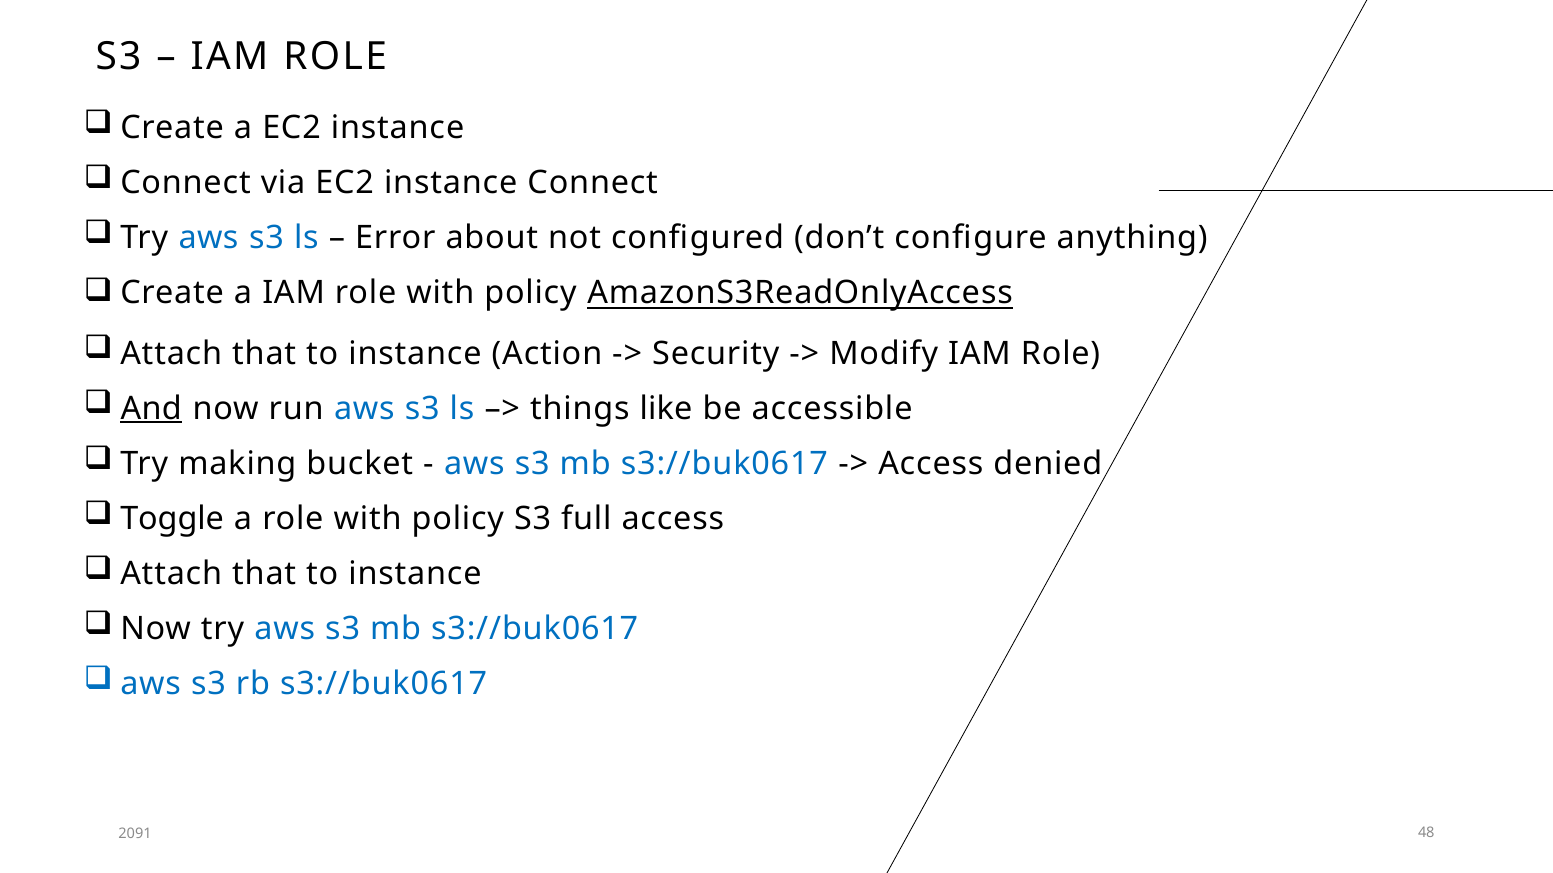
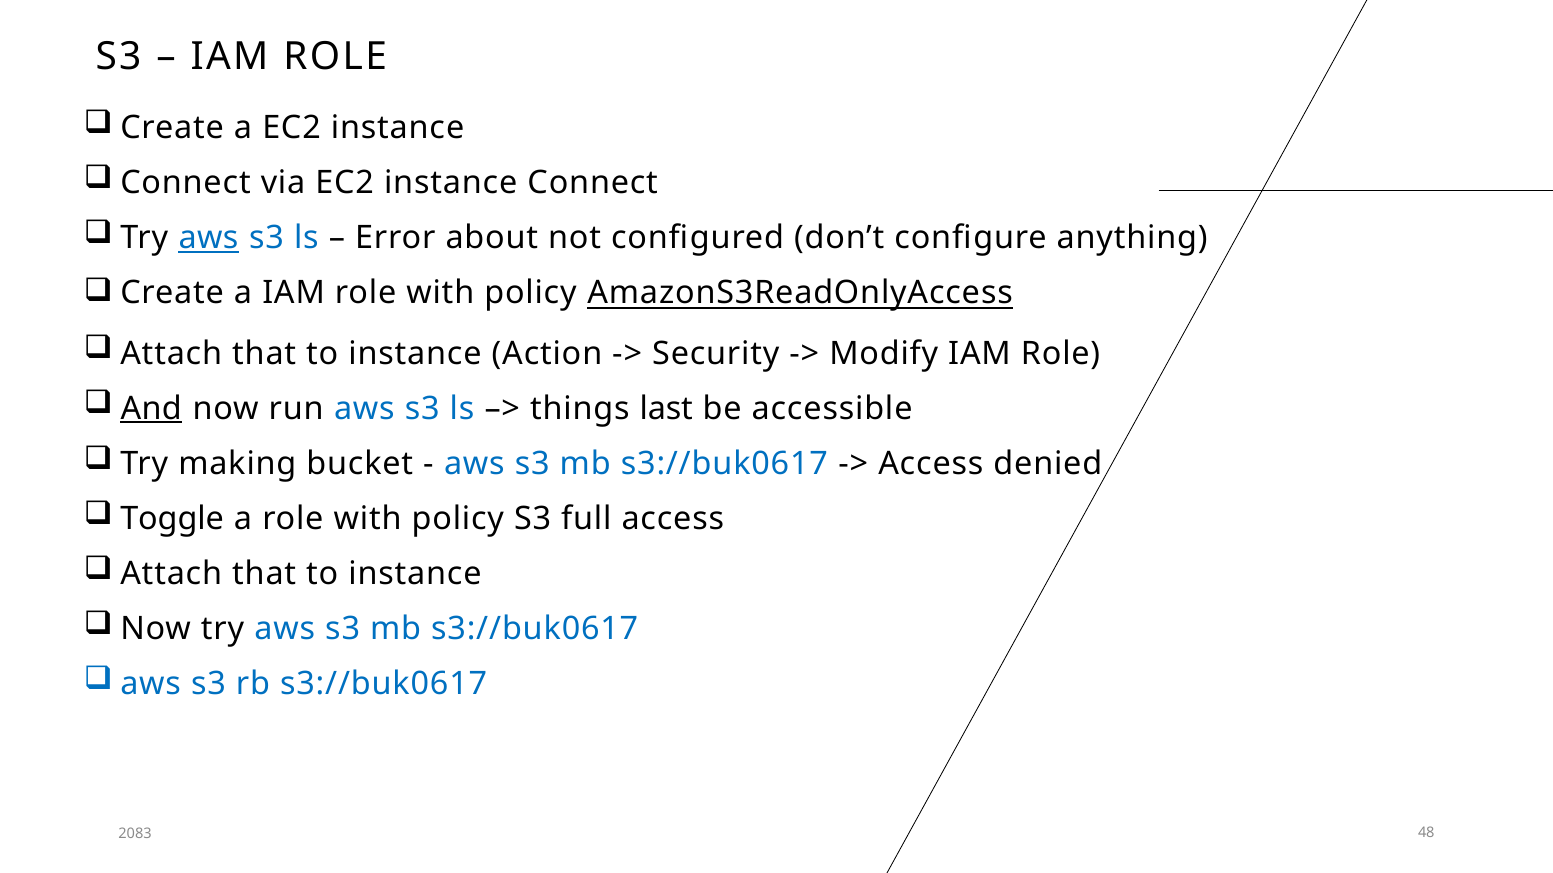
aws underline: none -> present (208, 238)
like: like -> last (666, 409)
2091: 2091 -> 2083 (135, 834)
